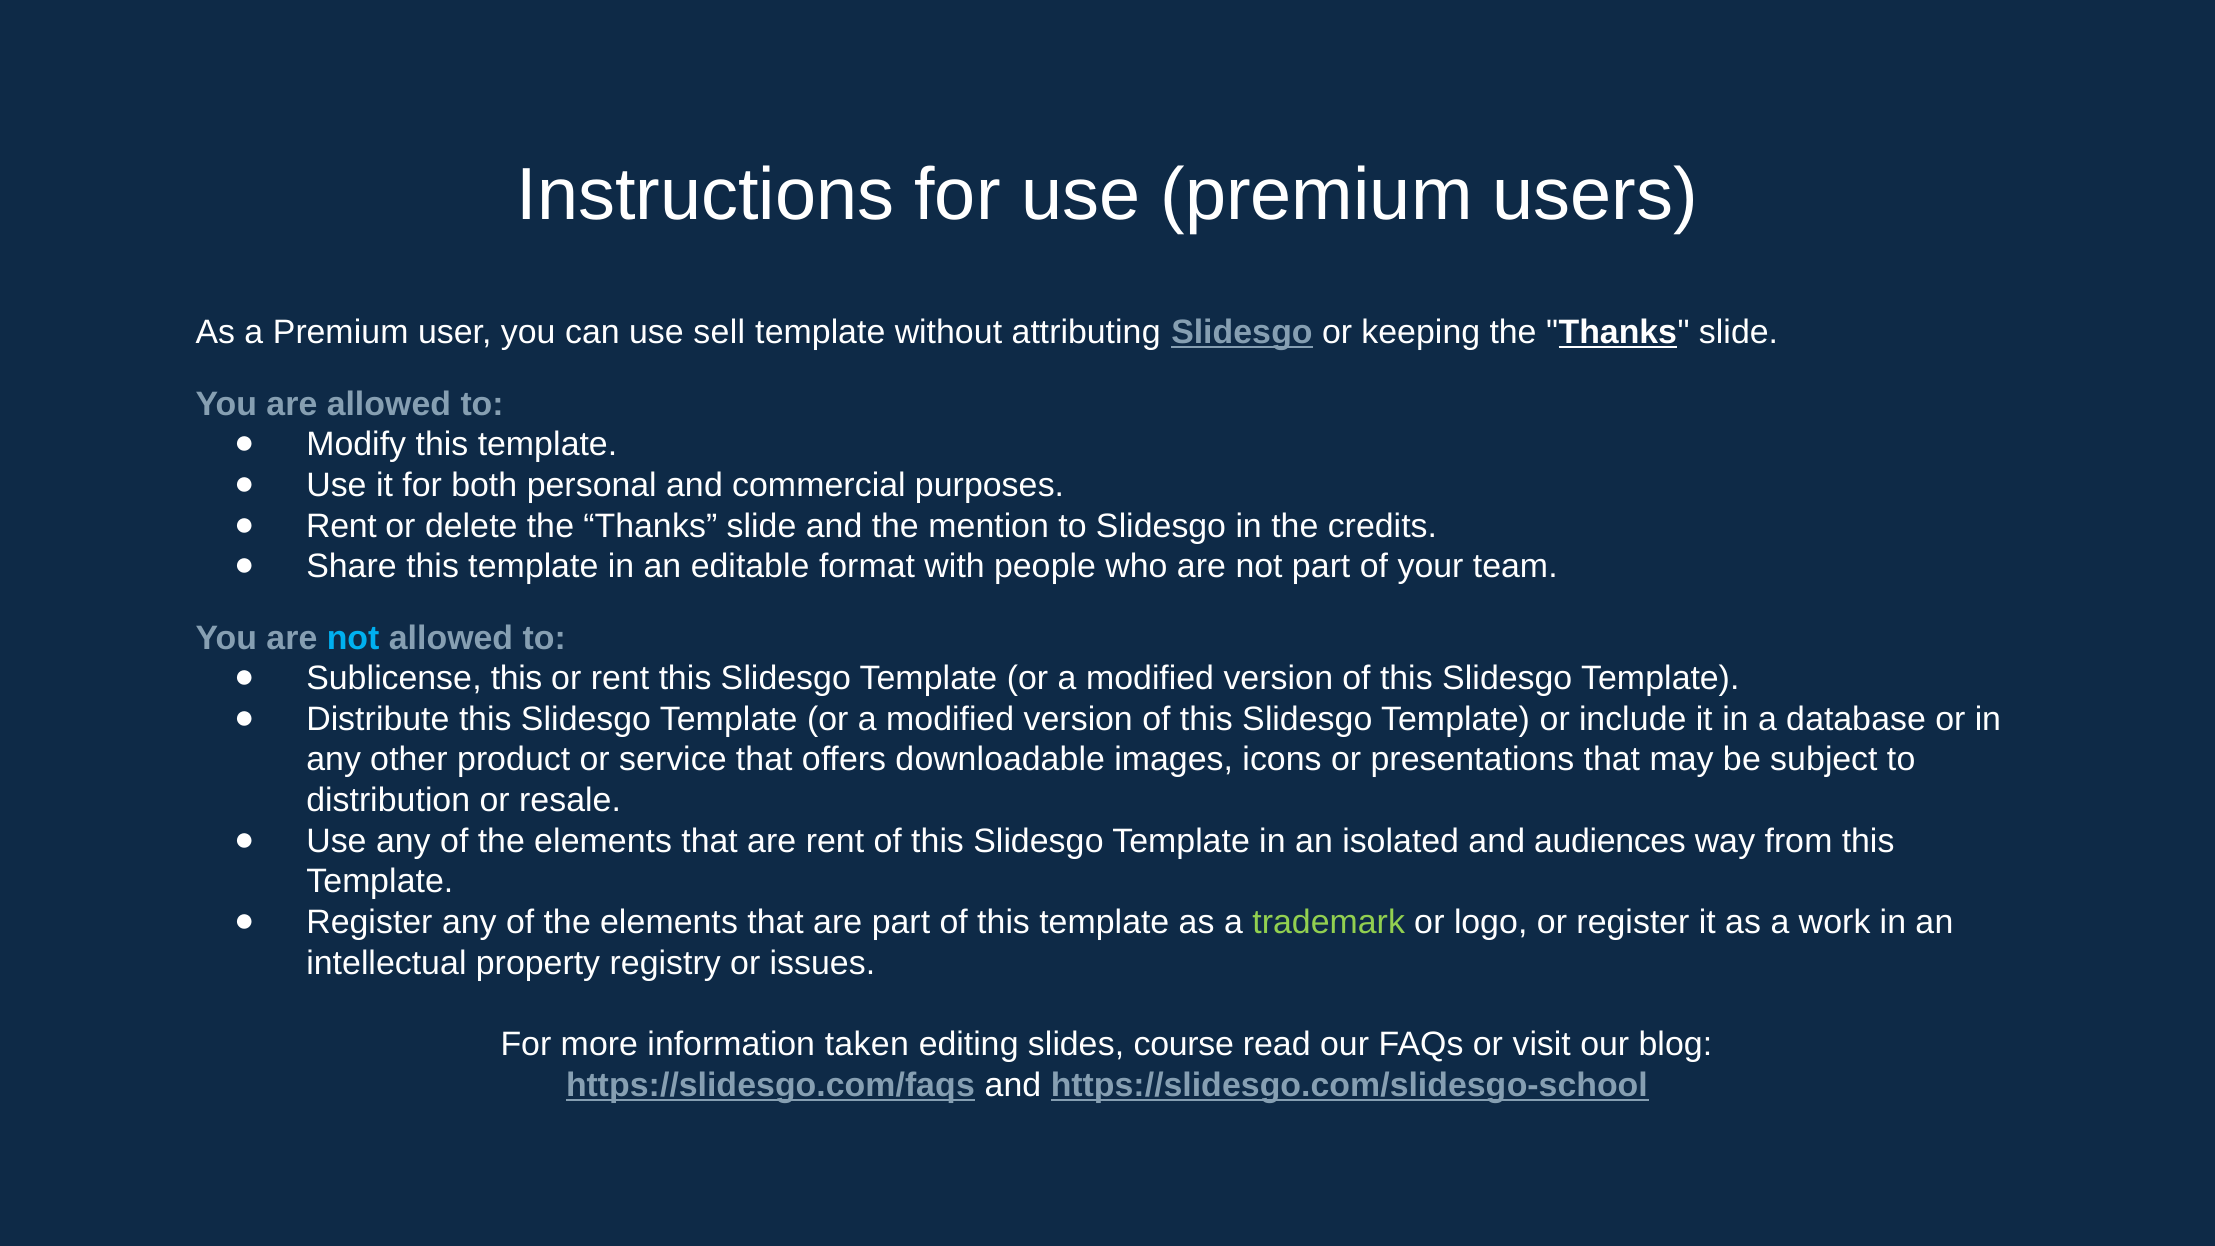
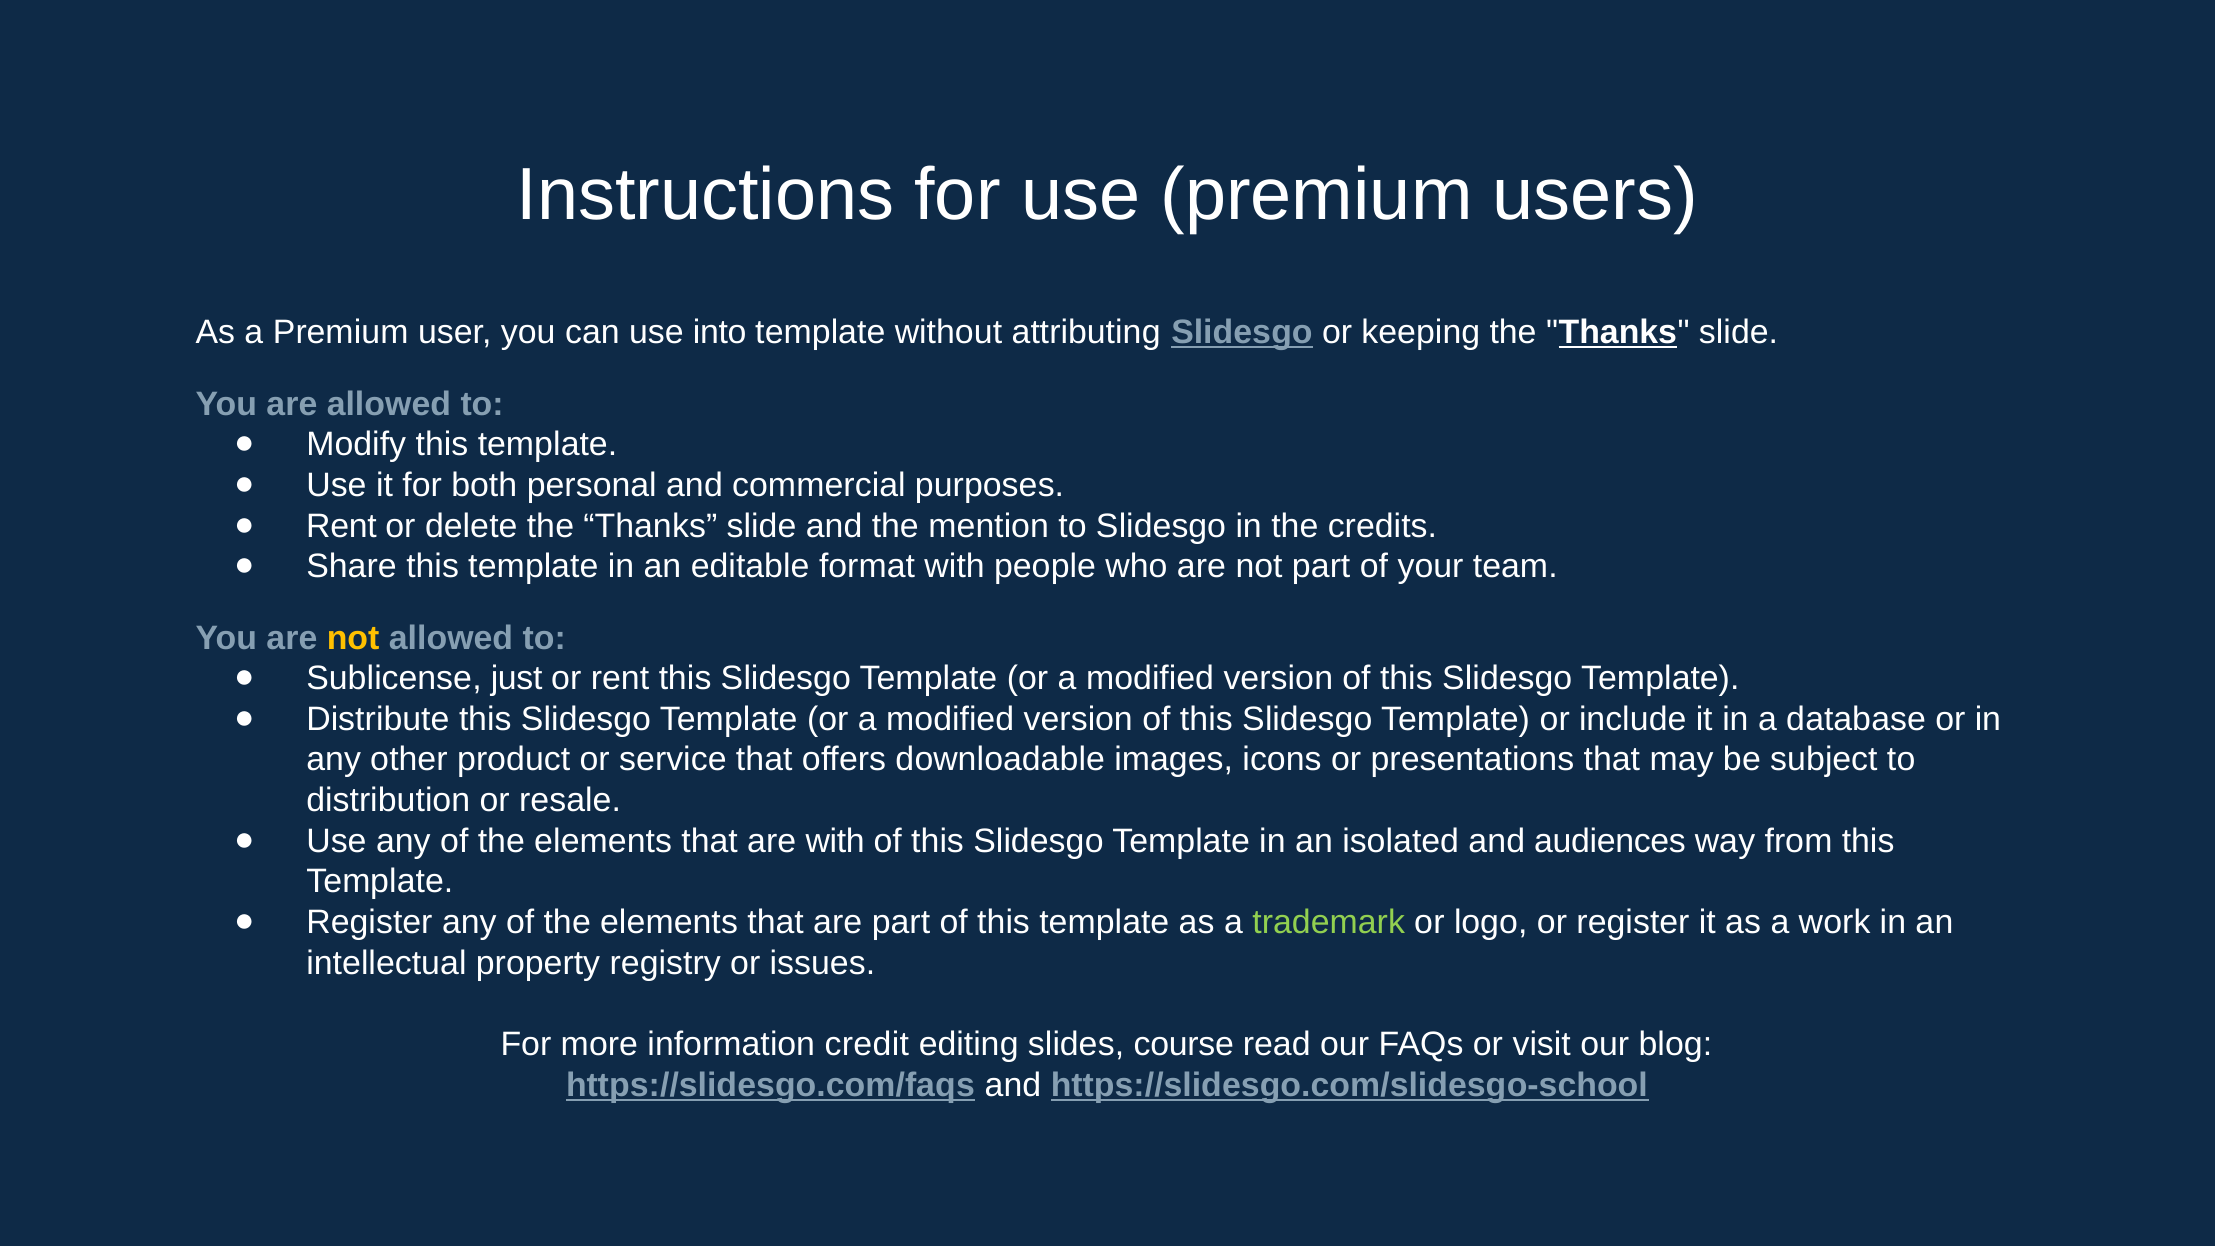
sell: sell -> into (720, 333)
not colour: light blue -> yellow (353, 638)
Sublicense this: this -> just (517, 679)
are rent: rent -> with (835, 841)
taken: taken -> credit (867, 1044)
